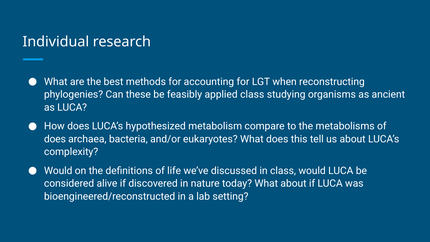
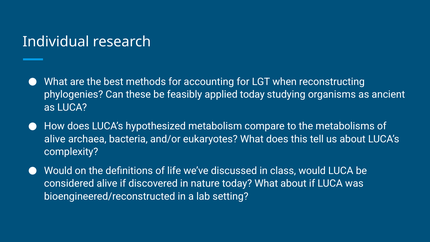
applied class: class -> today (252, 95)
does: does -> alive (55, 139)
